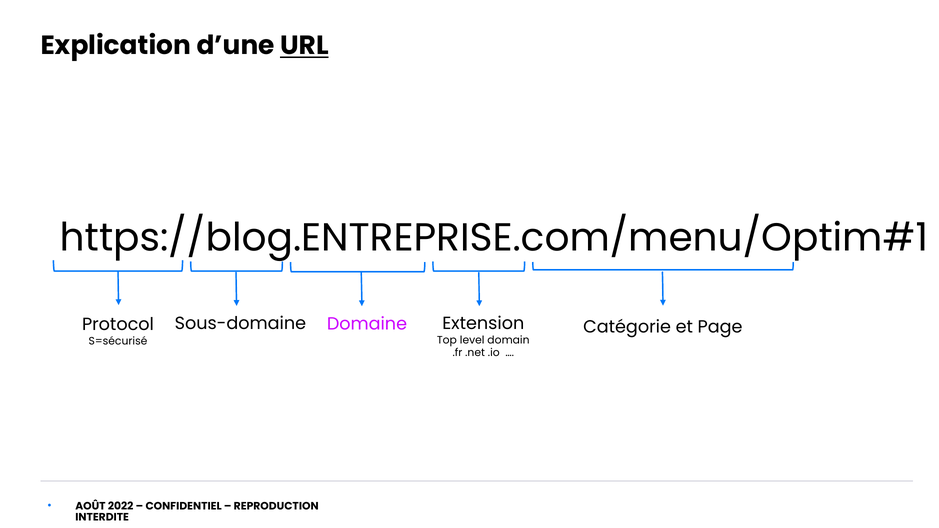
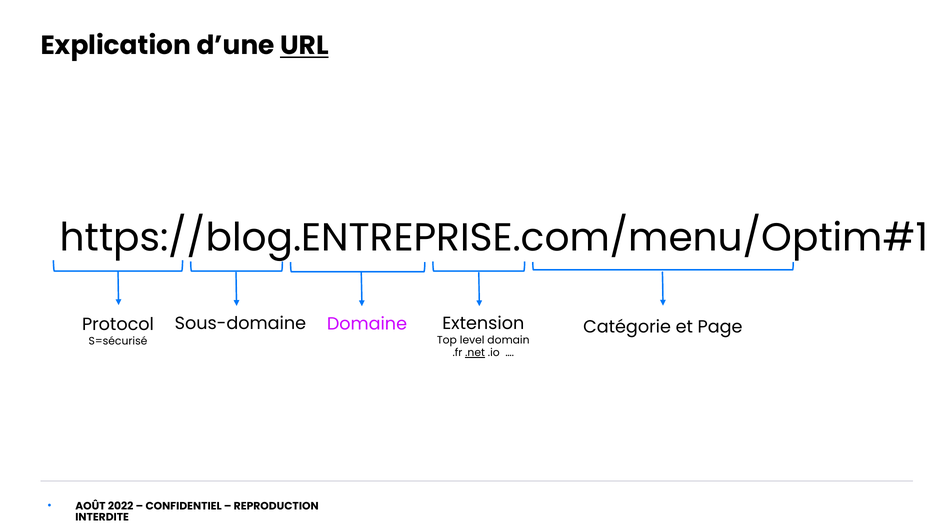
.net underline: none -> present (475, 353)
